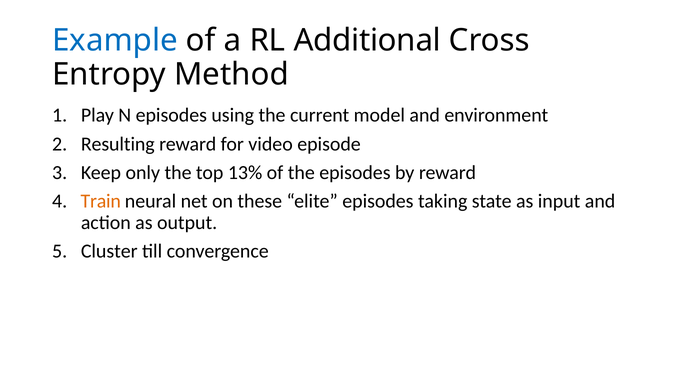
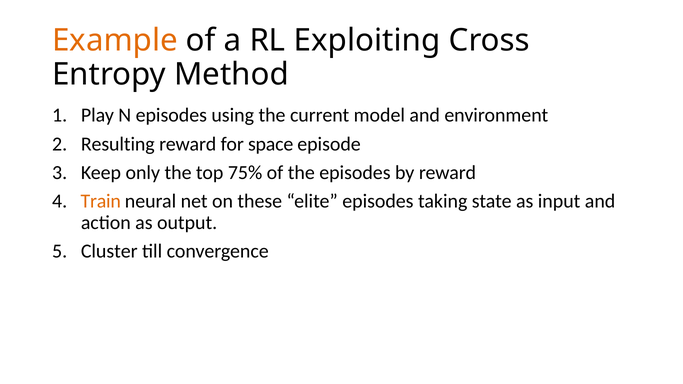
Example colour: blue -> orange (115, 40)
Additional: Additional -> Exploiting (367, 40)
video: video -> space (271, 144)
13%: 13% -> 75% (245, 173)
